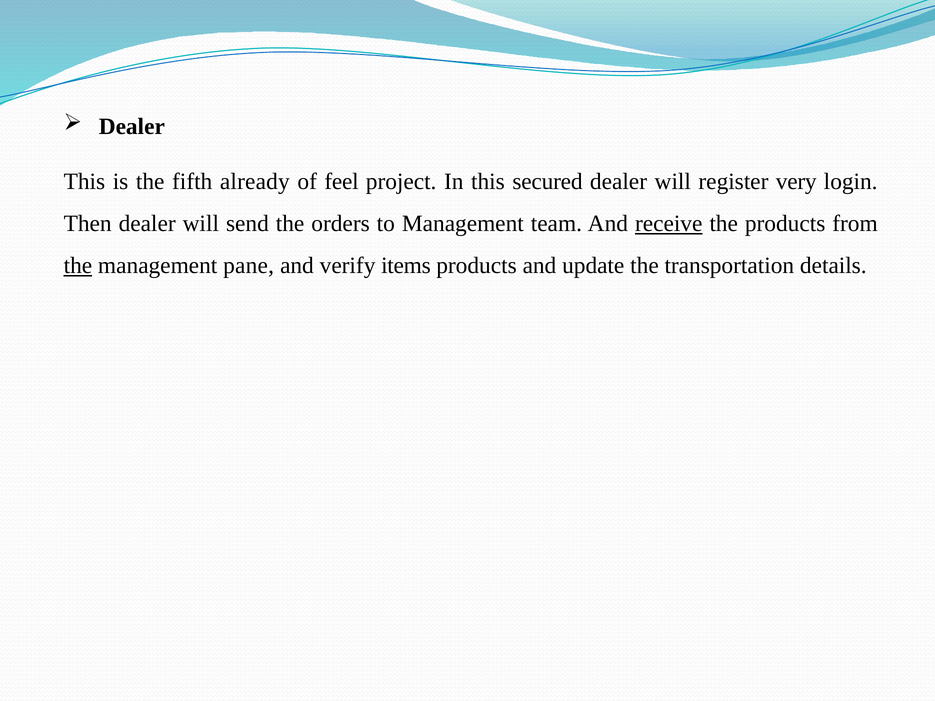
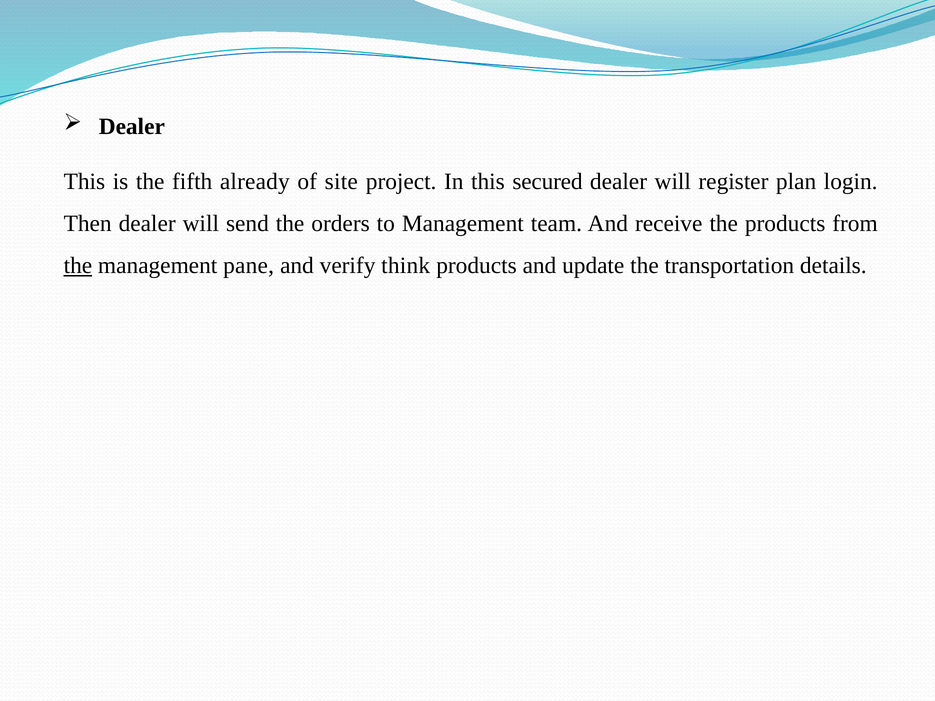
feel: feel -> site (341, 182)
very: very -> plan (796, 182)
receive underline: present -> none (669, 224)
items: items -> think (406, 266)
